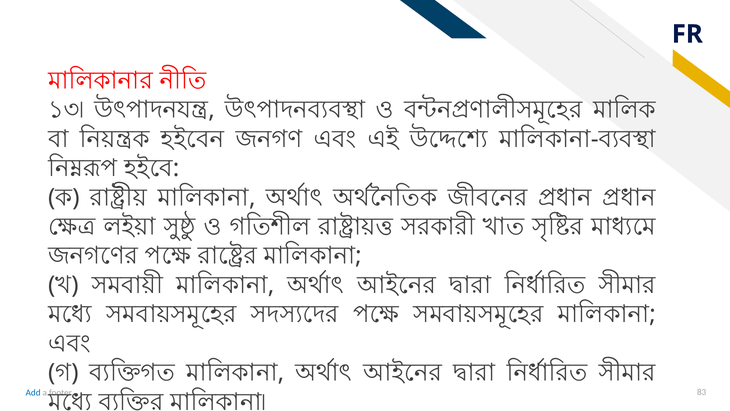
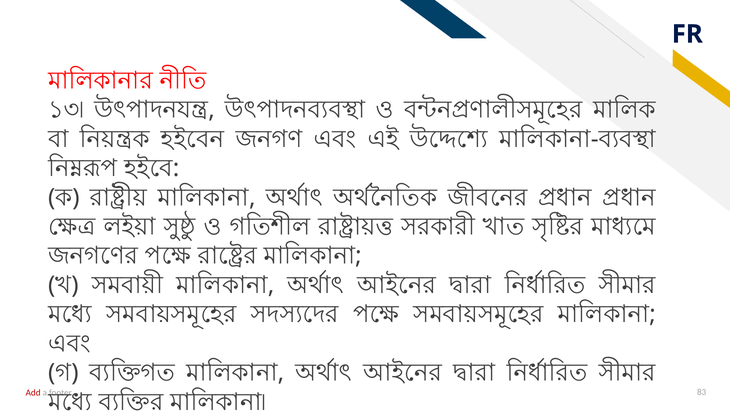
Add colour: blue -> red (33, 392)
